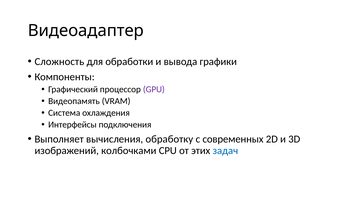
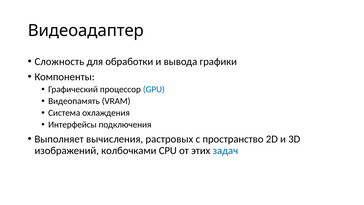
GPU colour: purple -> blue (154, 89)
обработку: обработку -> растровых (169, 139)
современных: современных -> пространство (233, 139)
